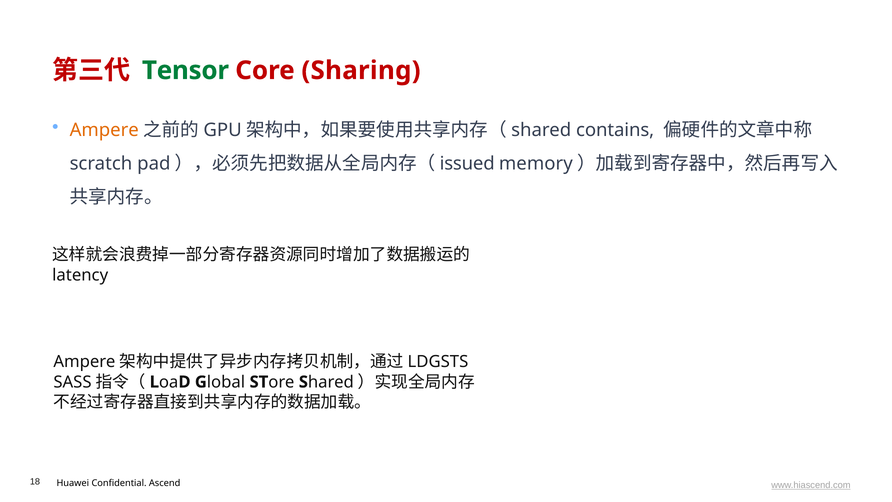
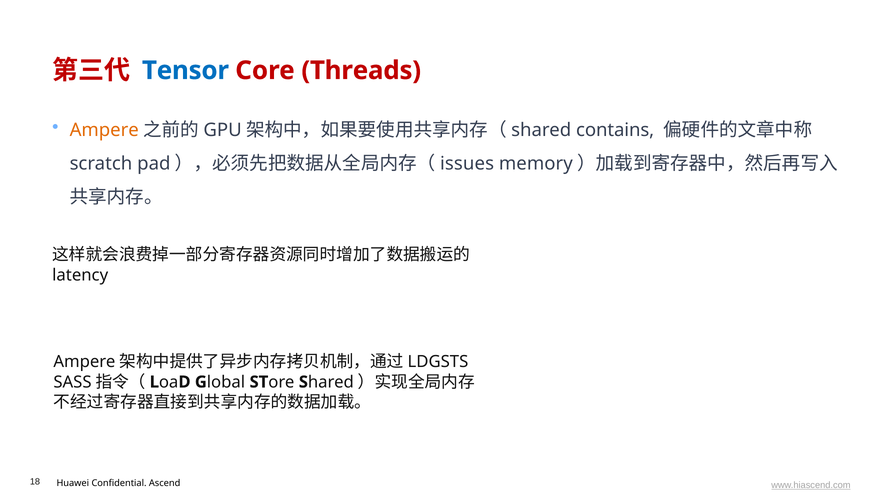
Tensor colour: green -> blue (185, 70)
Sharing: Sharing -> Threads (361, 70)
issued: issued -> issues (467, 164)
